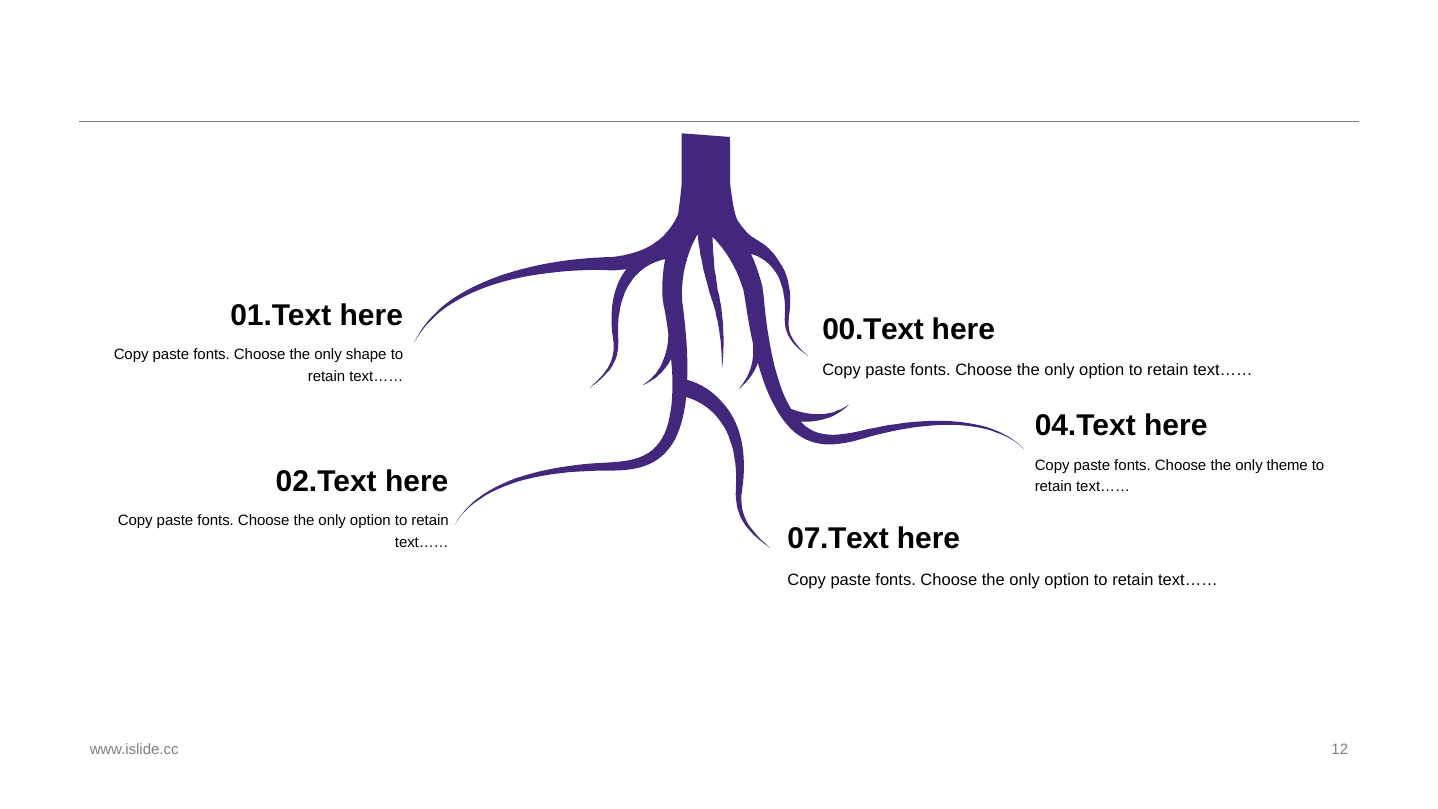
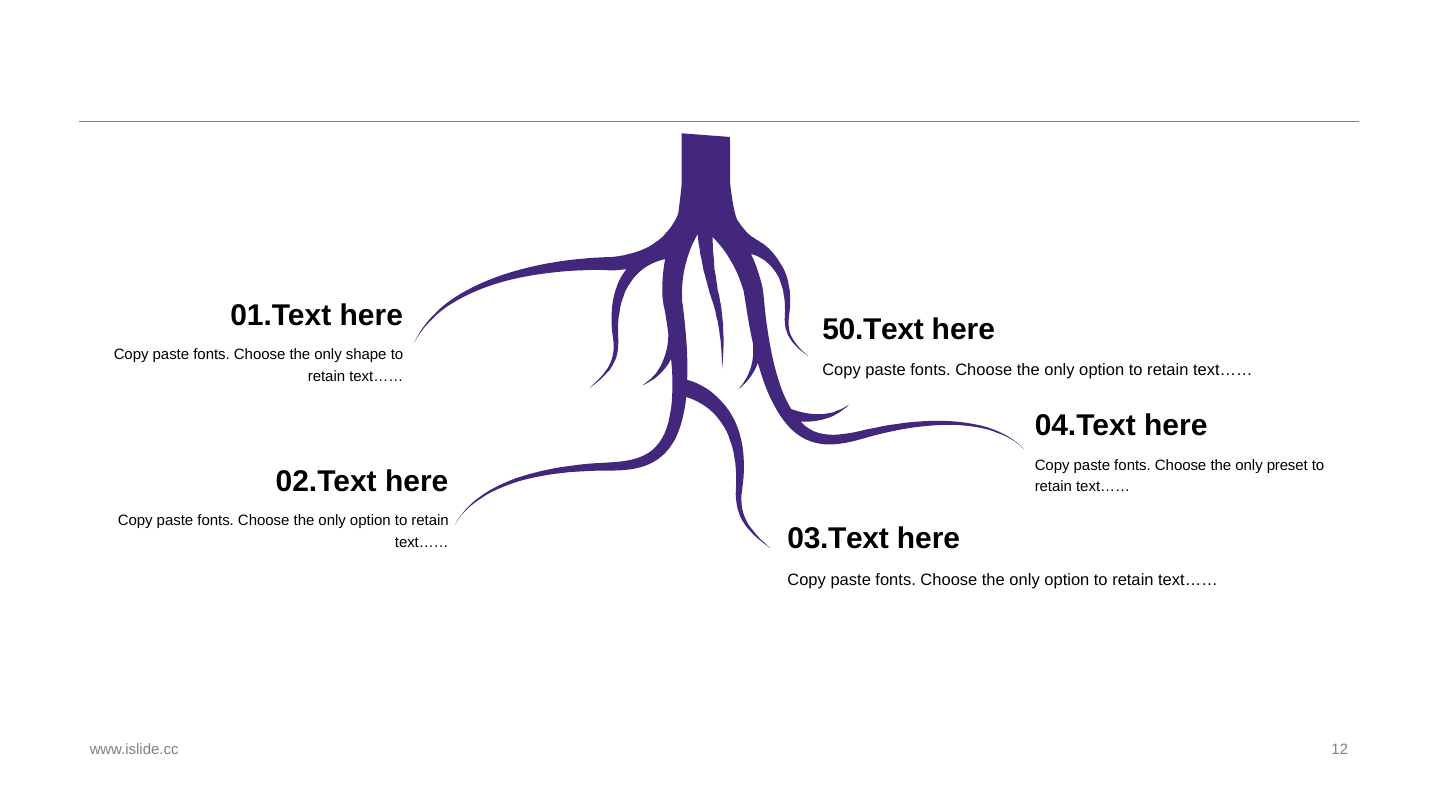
00.Text: 00.Text -> 50.Text (873, 330)
theme: theme -> preset (1287, 465)
07.Text: 07.Text -> 03.Text (838, 539)
